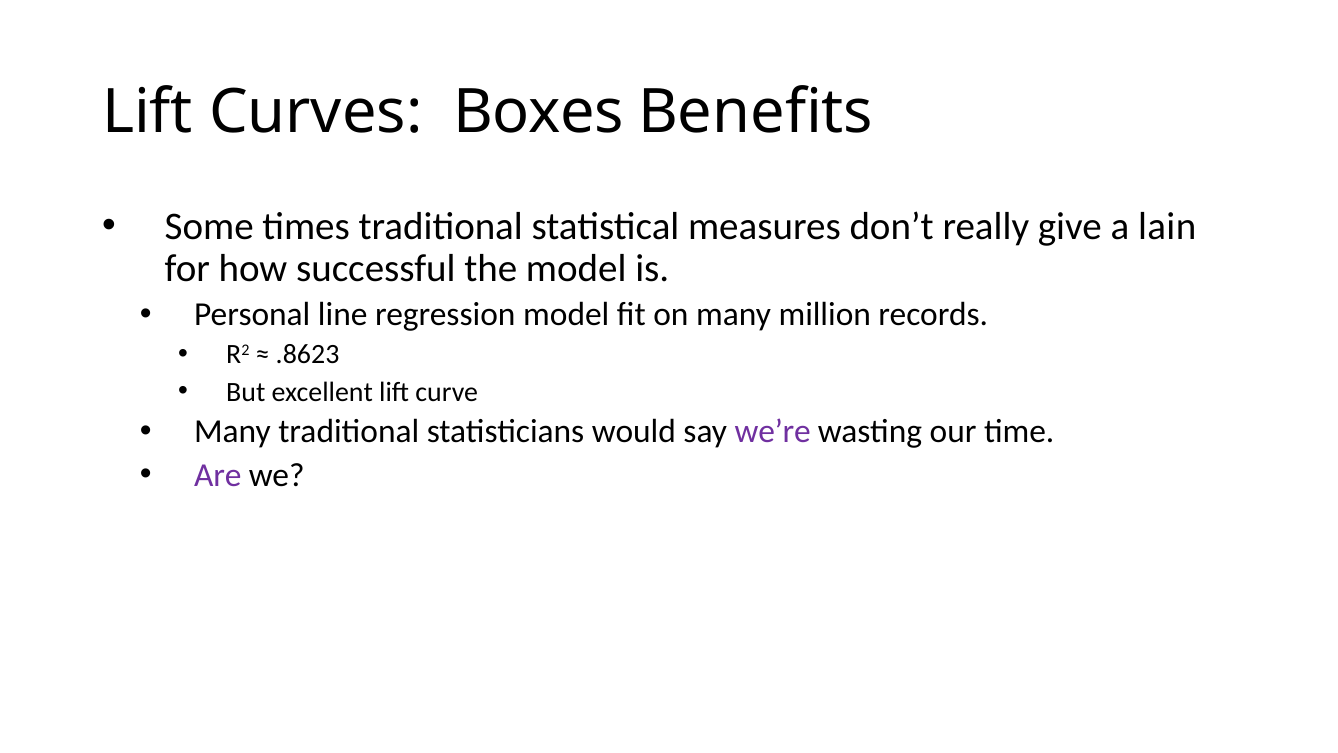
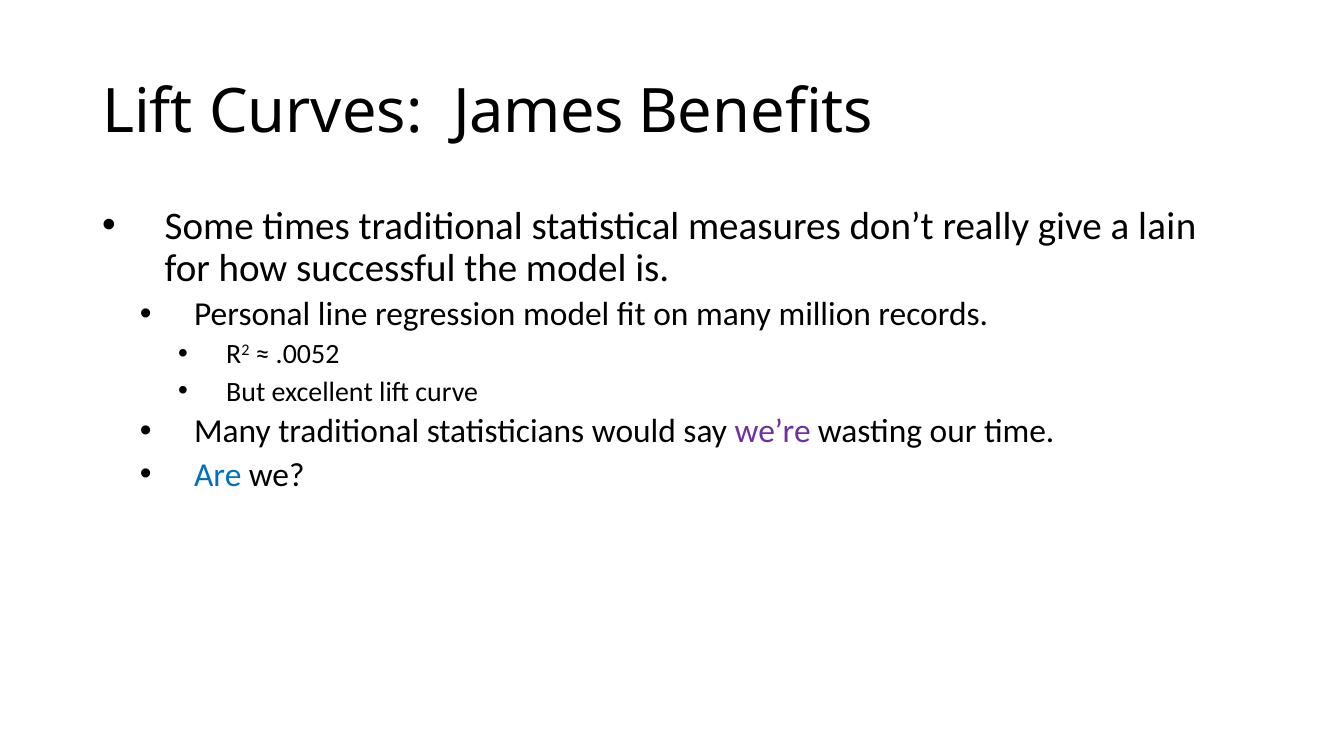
Boxes: Boxes -> James (538, 112)
.8623: .8623 -> .0052 (308, 355)
Are colour: purple -> blue (218, 475)
